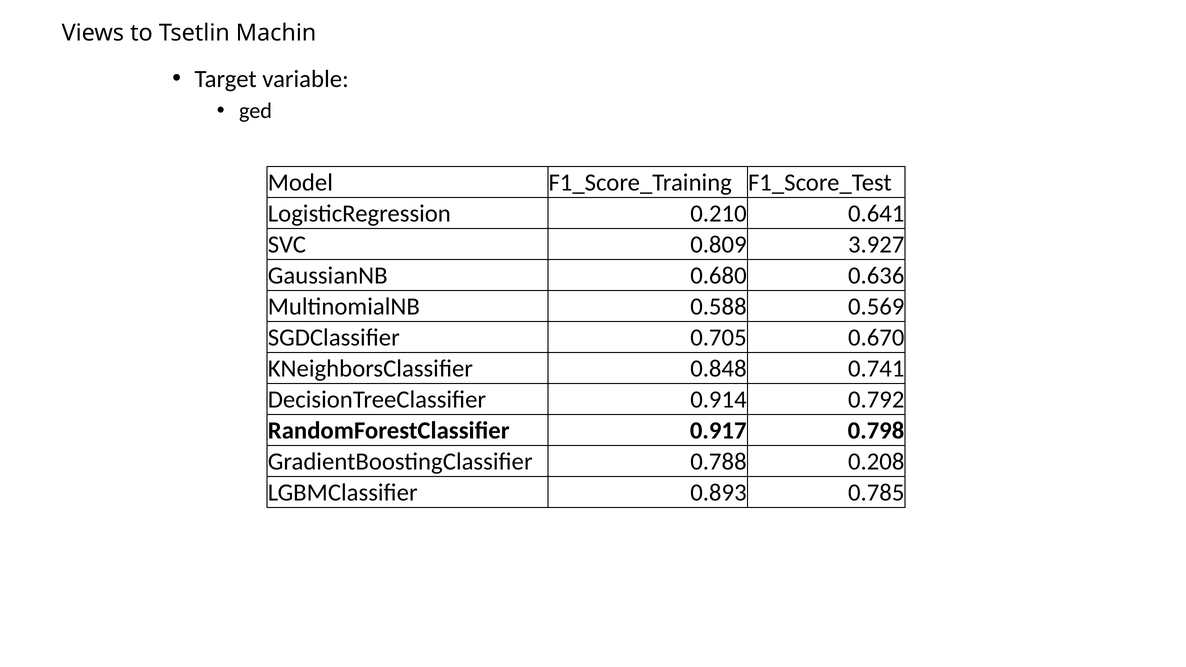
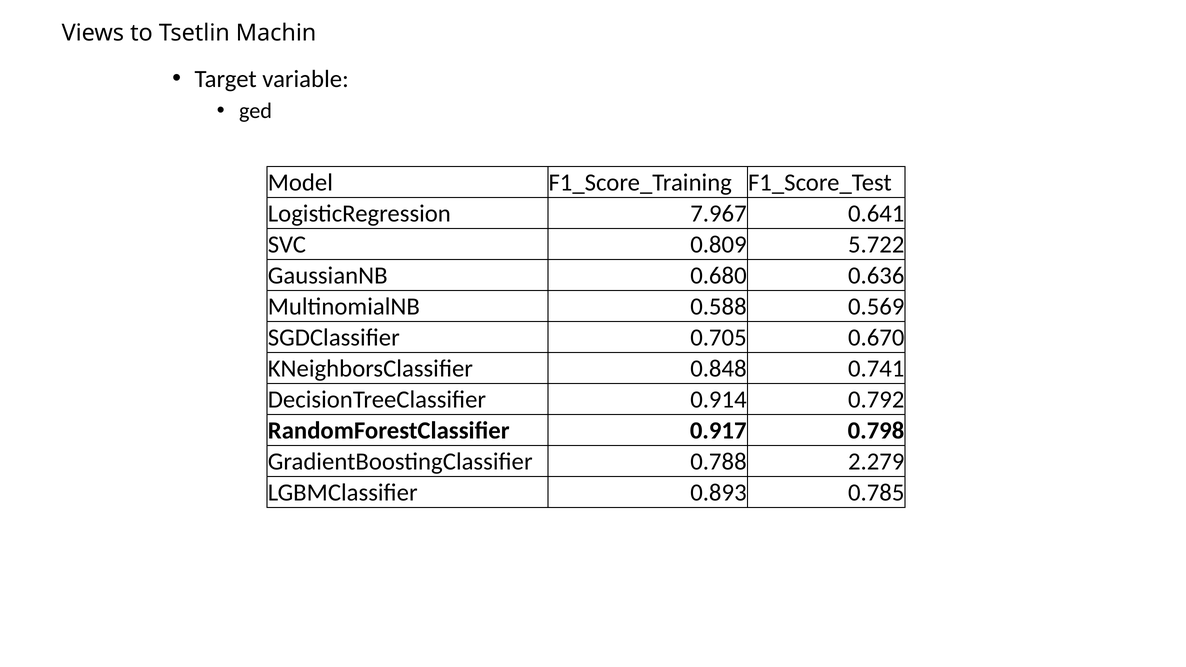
0.210: 0.210 -> 7.967 (718, 214)
3.927: 3.927 -> 5.722 (876, 245)
0.208: 0.208 -> 2.279 (876, 462)
